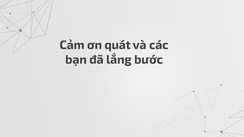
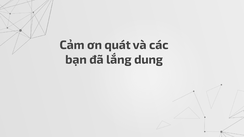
bước: bước -> dung (149, 60)
